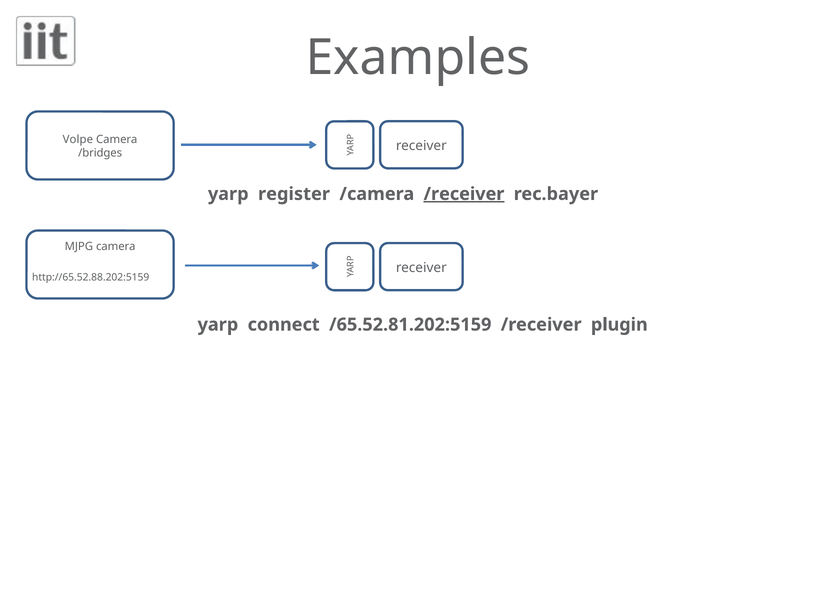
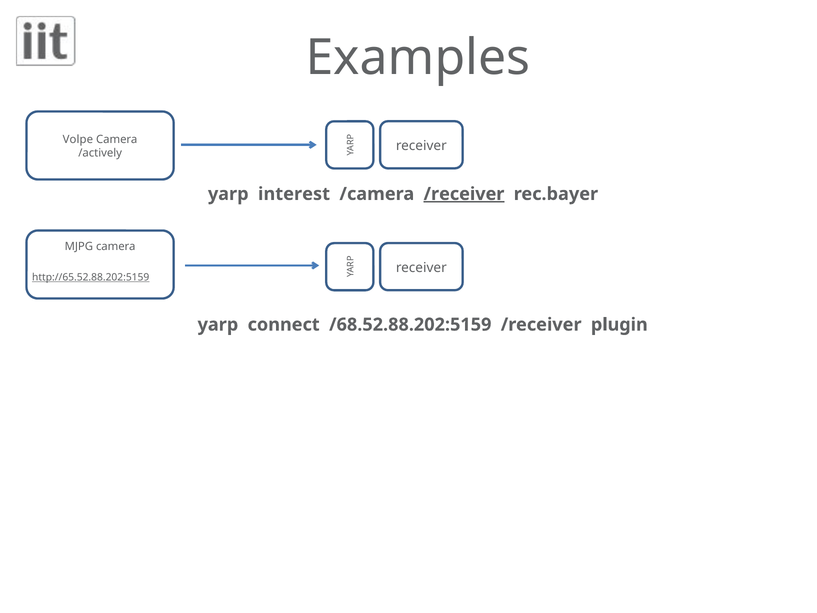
/bridges: /bridges -> /actively (100, 153)
register: register -> interest (294, 194)
http://65.52.88.202:5159 underline: none -> present (91, 277)
/65.52.81.202:5159: /65.52.81.202:5159 -> /68.52.88.202:5159 (410, 325)
